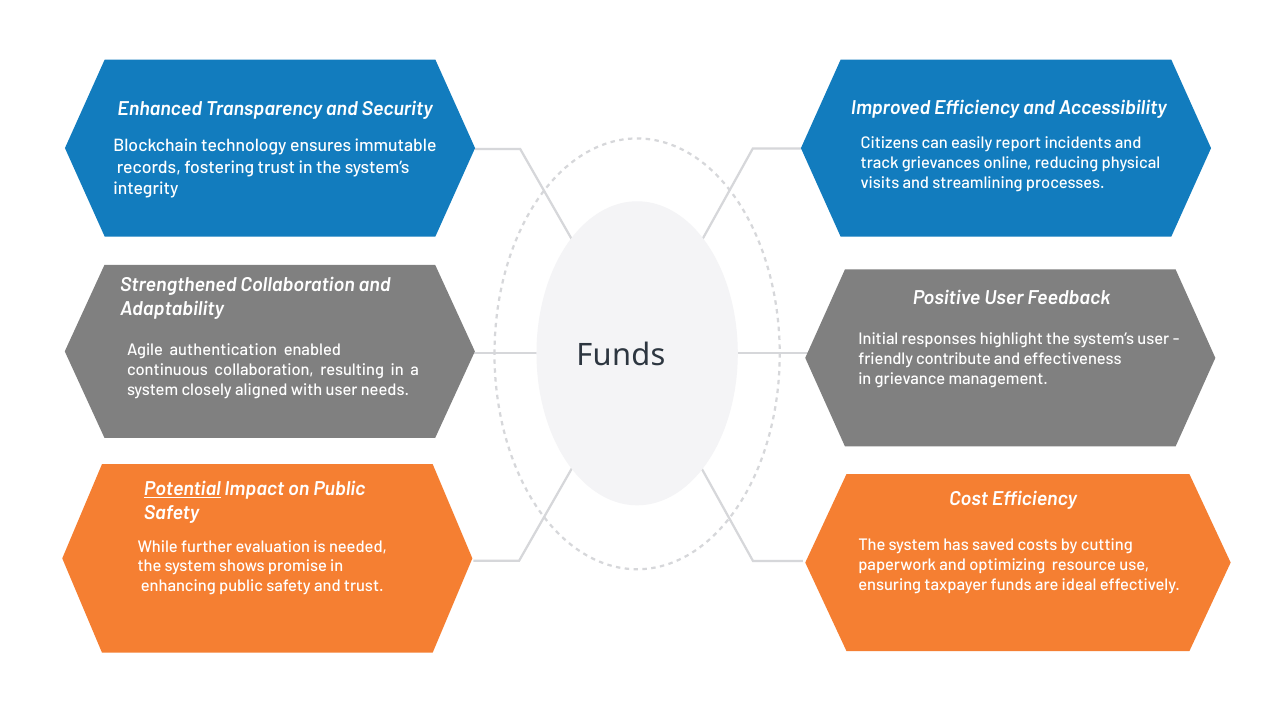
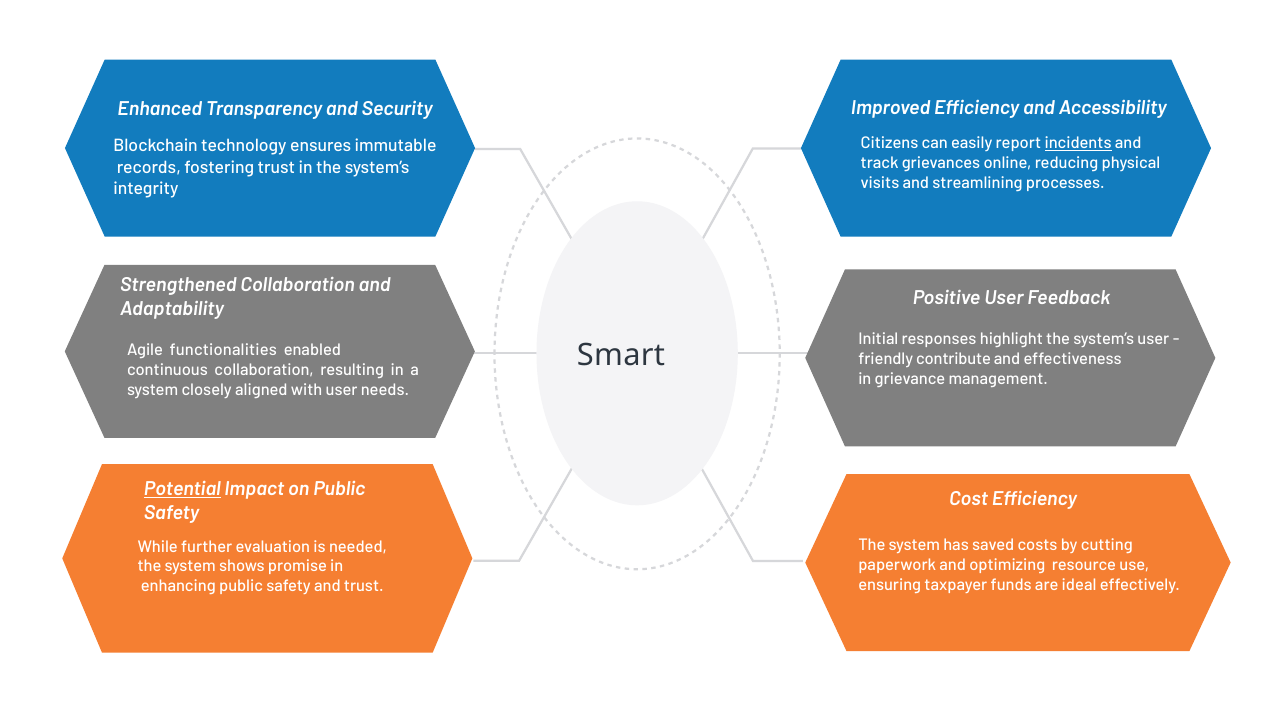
incidents underline: none -> present (1078, 143)
authentication: authentication -> functionalities (223, 350)
Funds: Funds -> Smart (621, 355)
